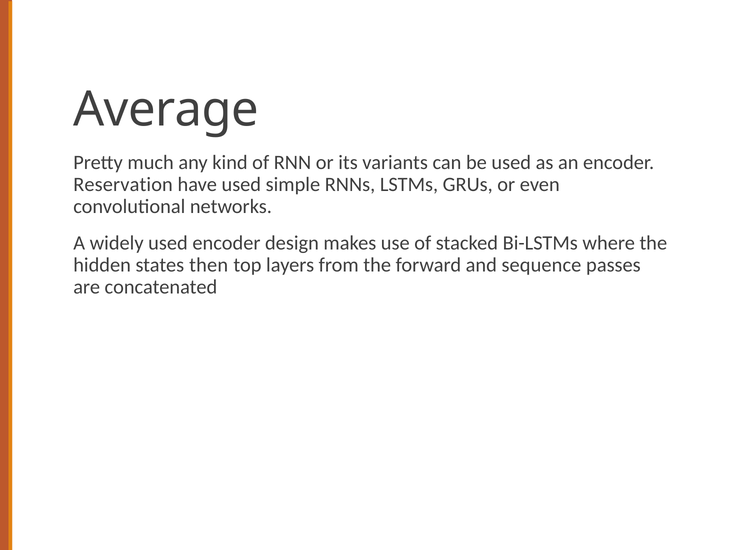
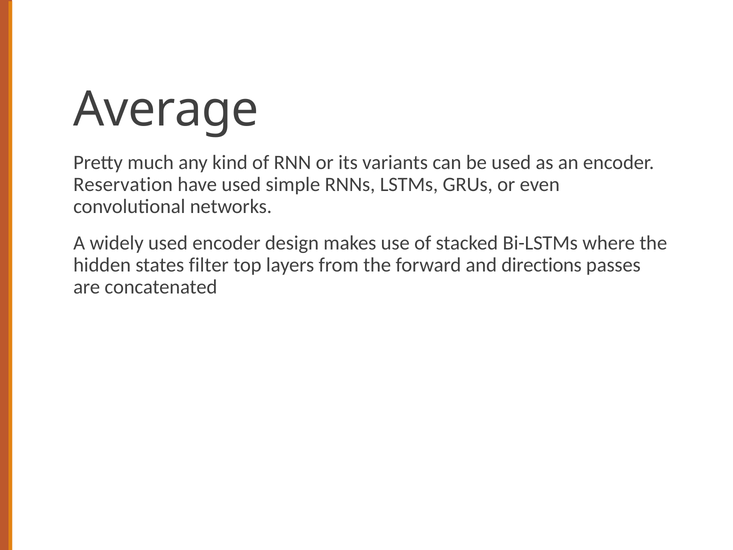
then: then -> filter (209, 265)
sequence: sequence -> directions (542, 265)
